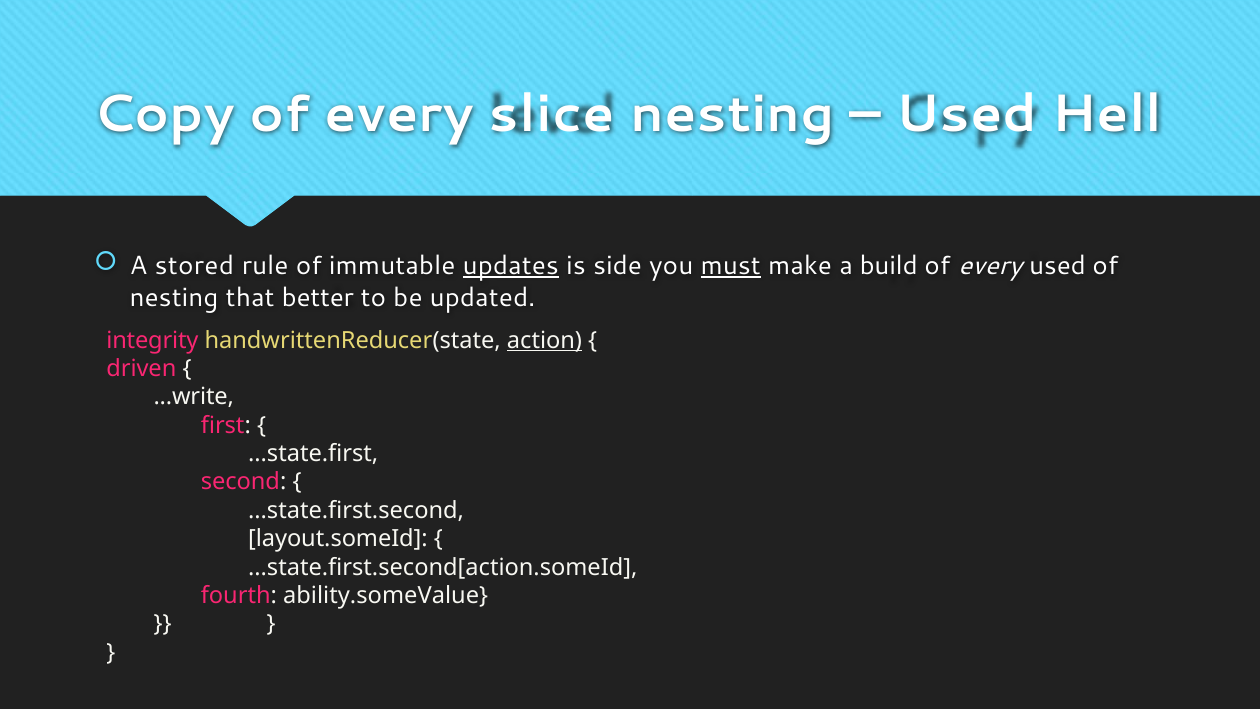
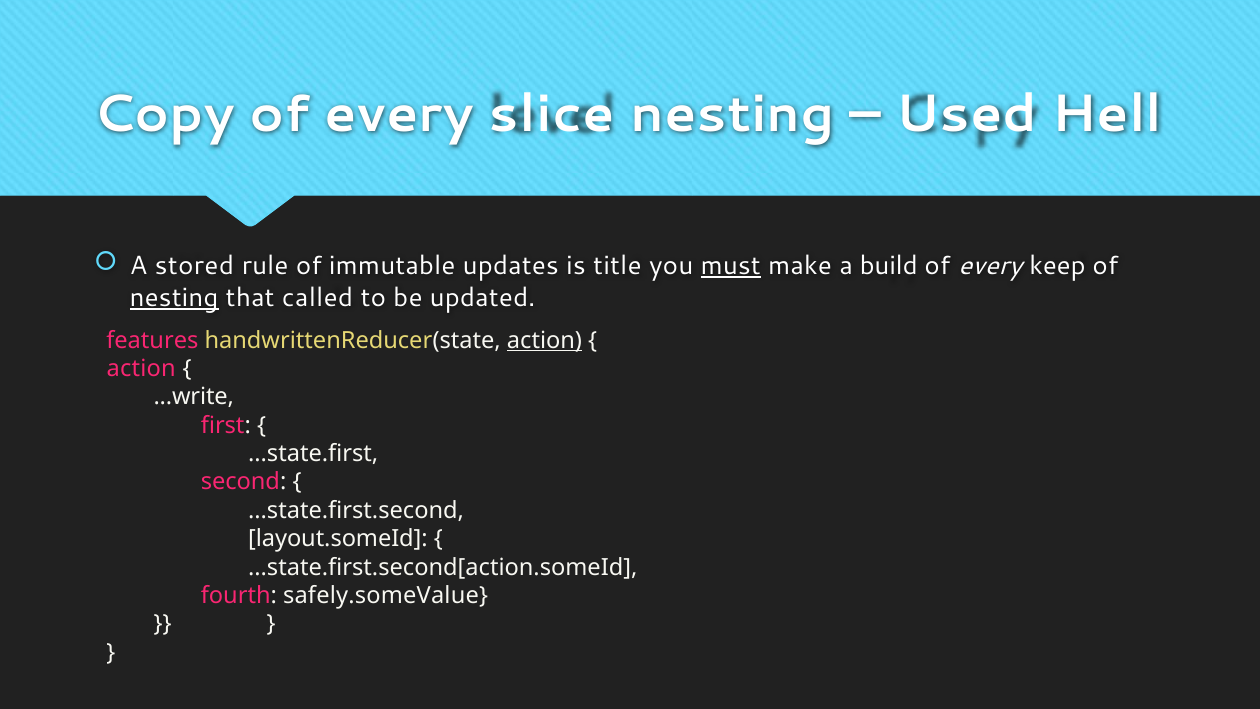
updates underline: present -> none (511, 266)
side: side -> title (617, 266)
every used: used -> keep (1058, 266)
nesting underline: none -> present (174, 297)
better: better -> called (318, 297)
integrity: integrity -> features (152, 340)
driven: driven -> action (141, 369)
ability.someValue: ability.someValue -> safely.someValue (386, 595)
